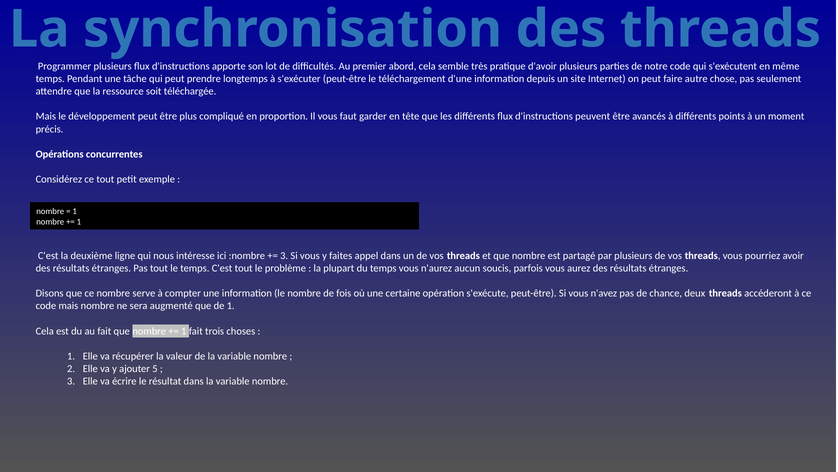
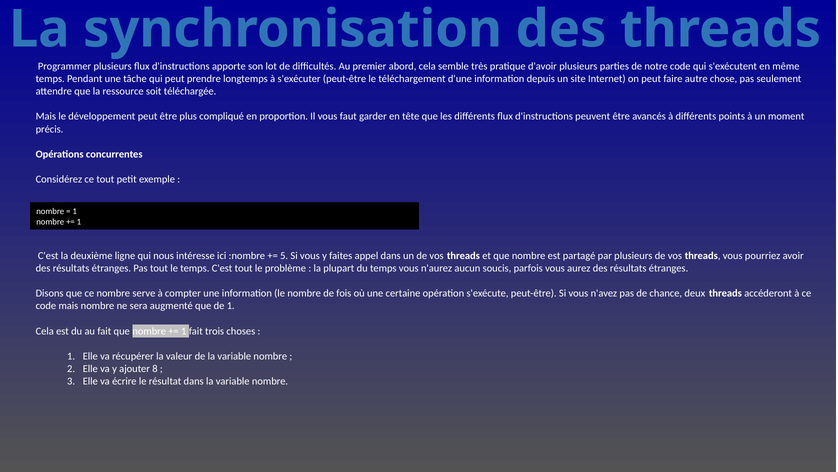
3: 3 -> 5 (284, 255)
5: 5 -> 8 (155, 368)
